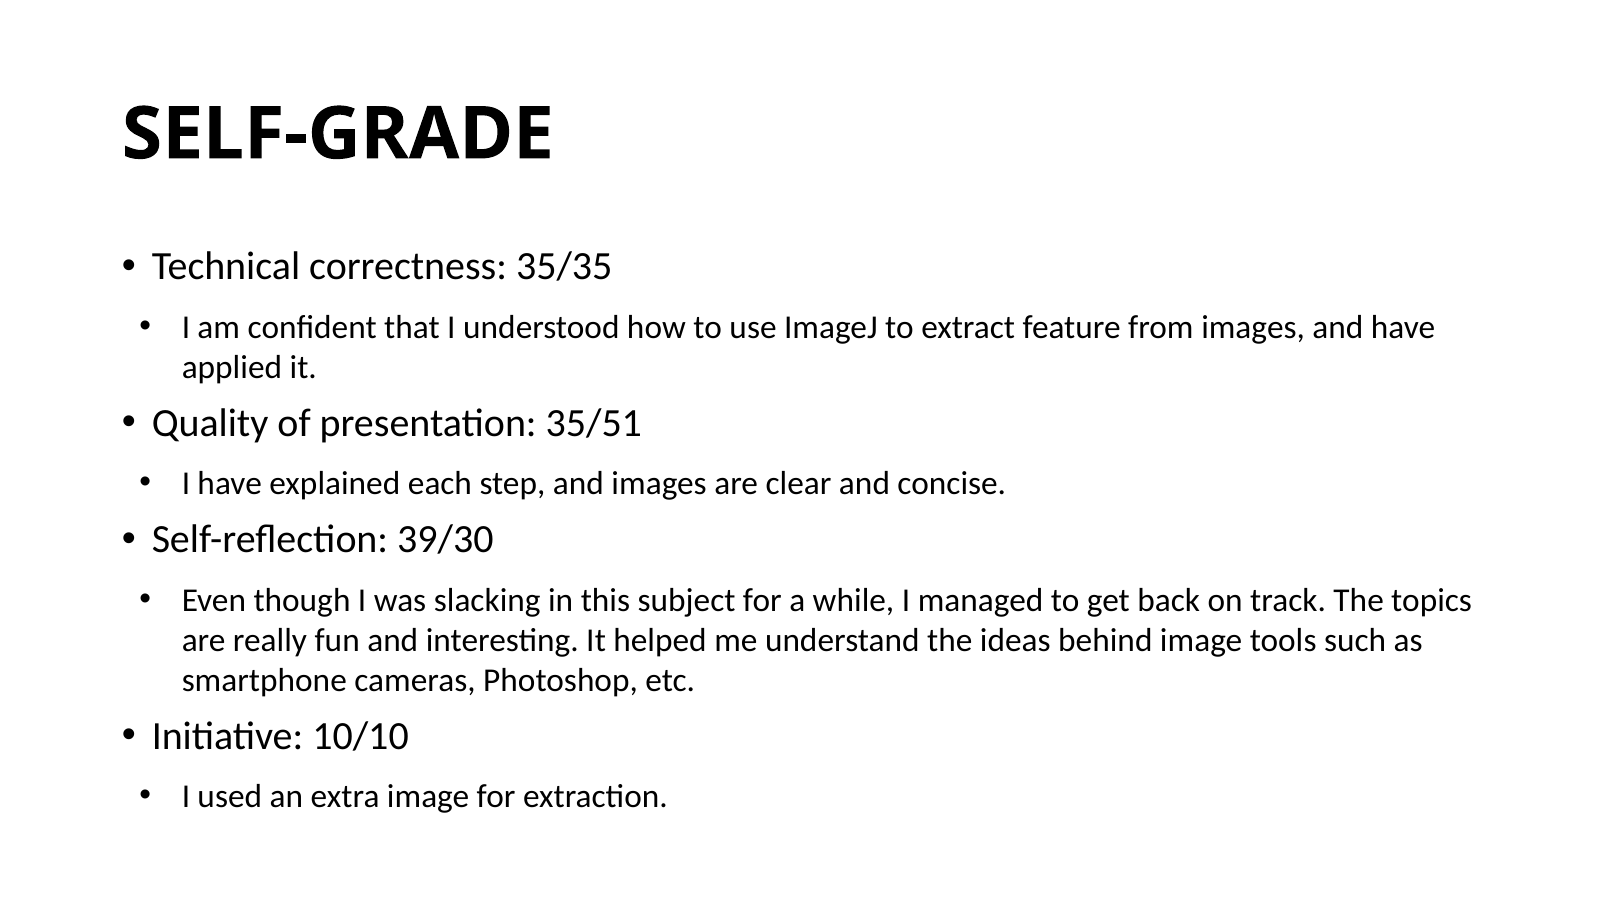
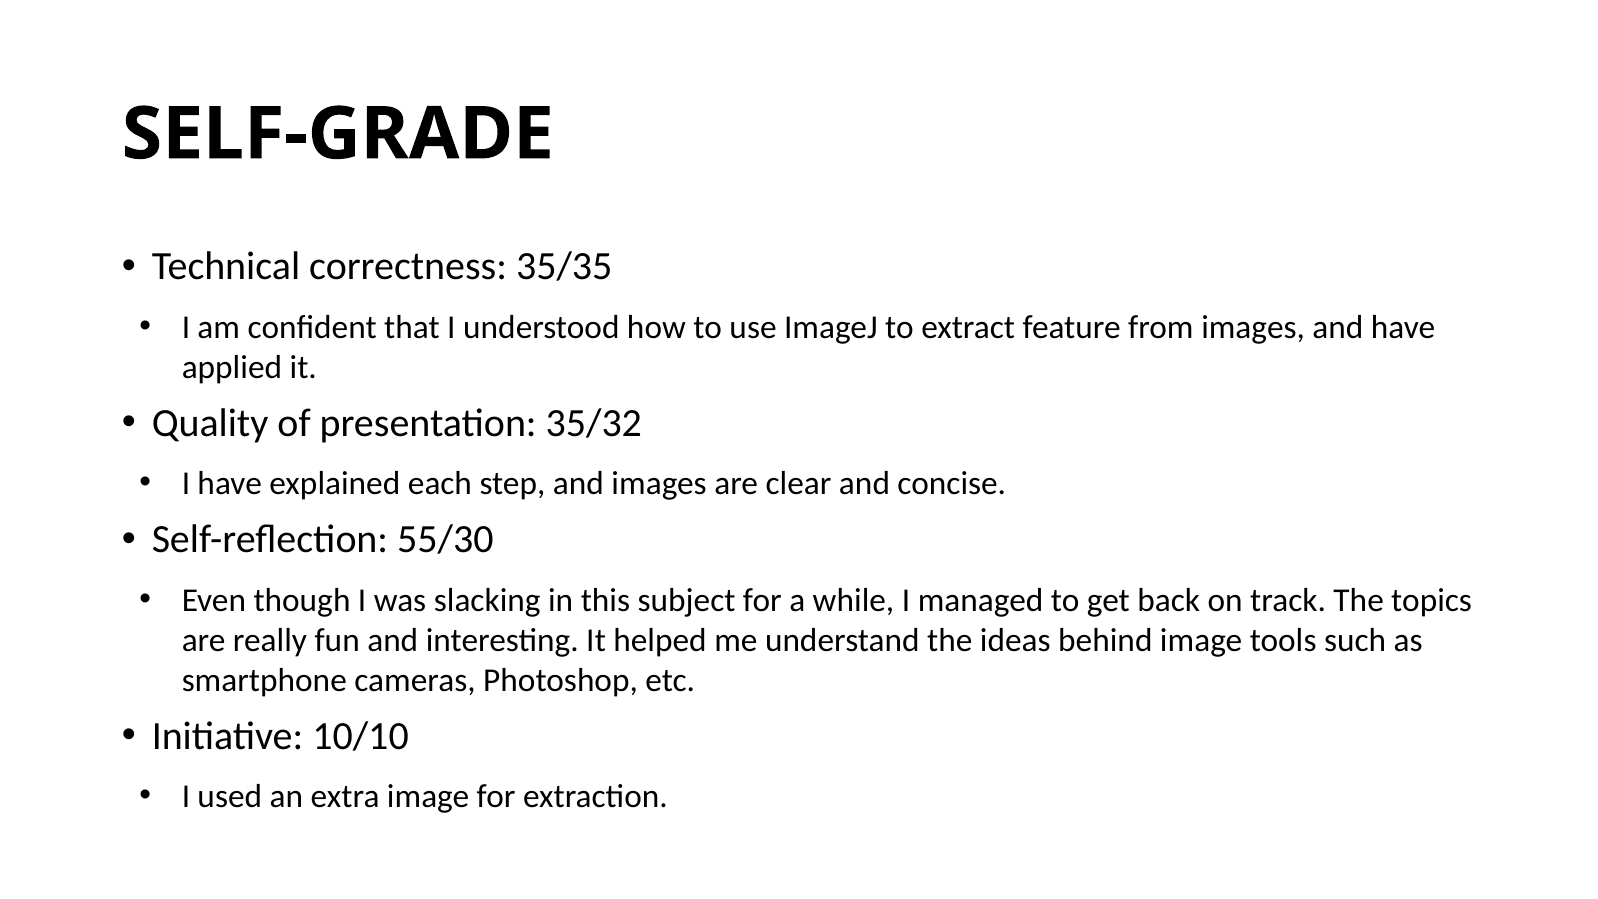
35/51: 35/51 -> 35/32 (594, 423)
39/30: 39/30 -> 55/30 (445, 539)
